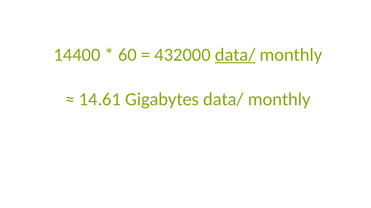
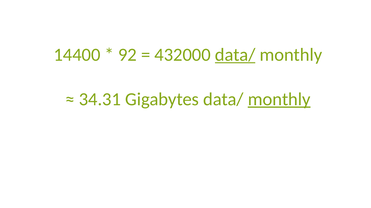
60: 60 -> 92 (127, 55)
14.61: 14.61 -> 34.31 (100, 100)
monthly underline: none -> present (279, 100)
